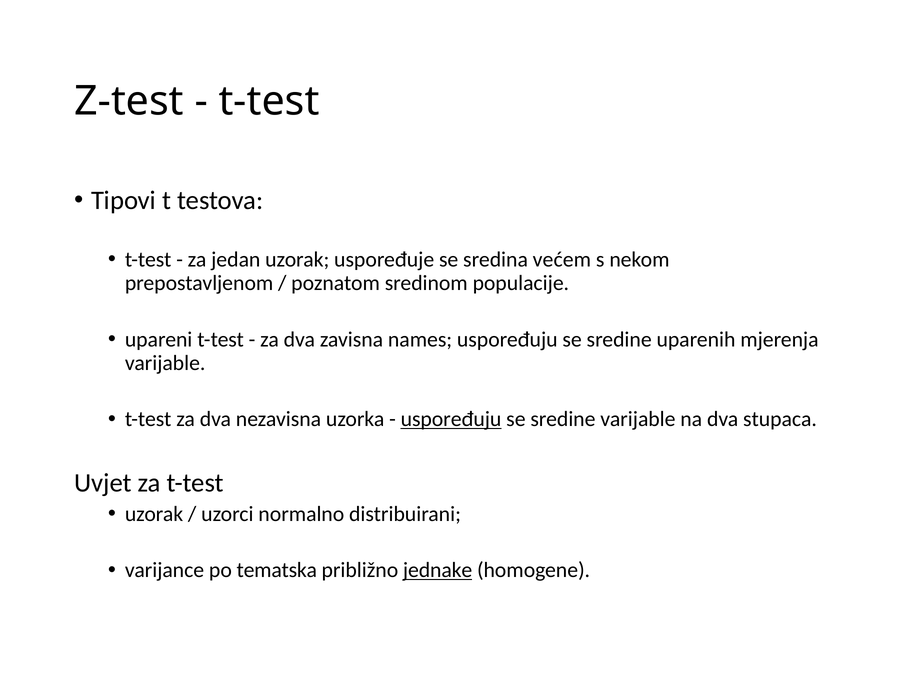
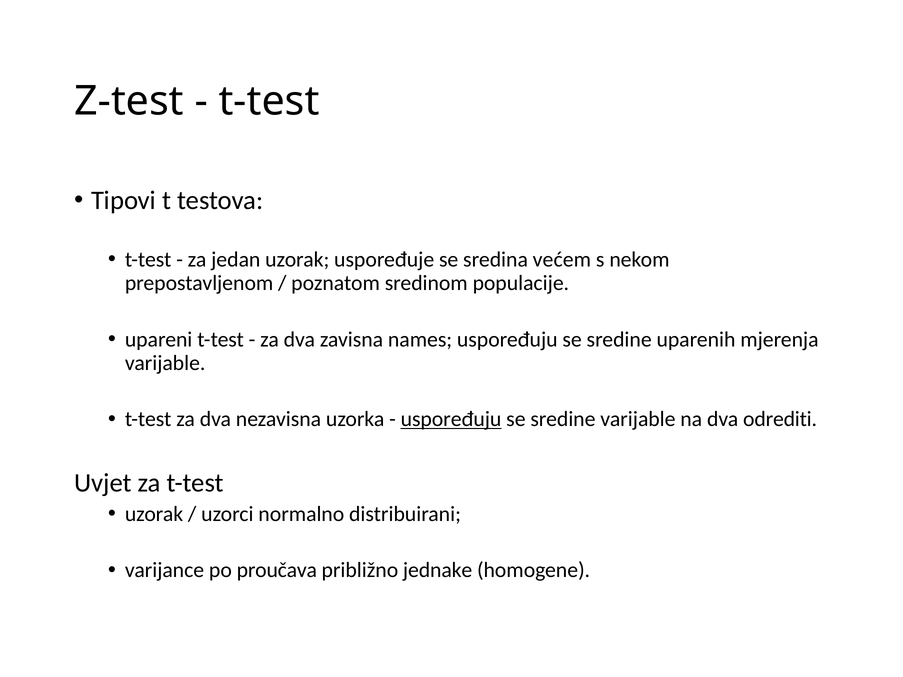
stupaca: stupaca -> odrediti (780, 419)
tematska: tematska -> proučava (277, 570)
jednake underline: present -> none (438, 570)
